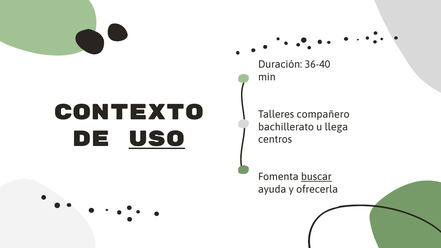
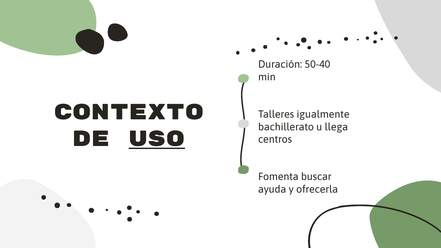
36-40: 36-40 -> 50-40 (317, 64)
compañero: compañero -> igualmente (323, 114)
buscar underline: present -> none (316, 177)
